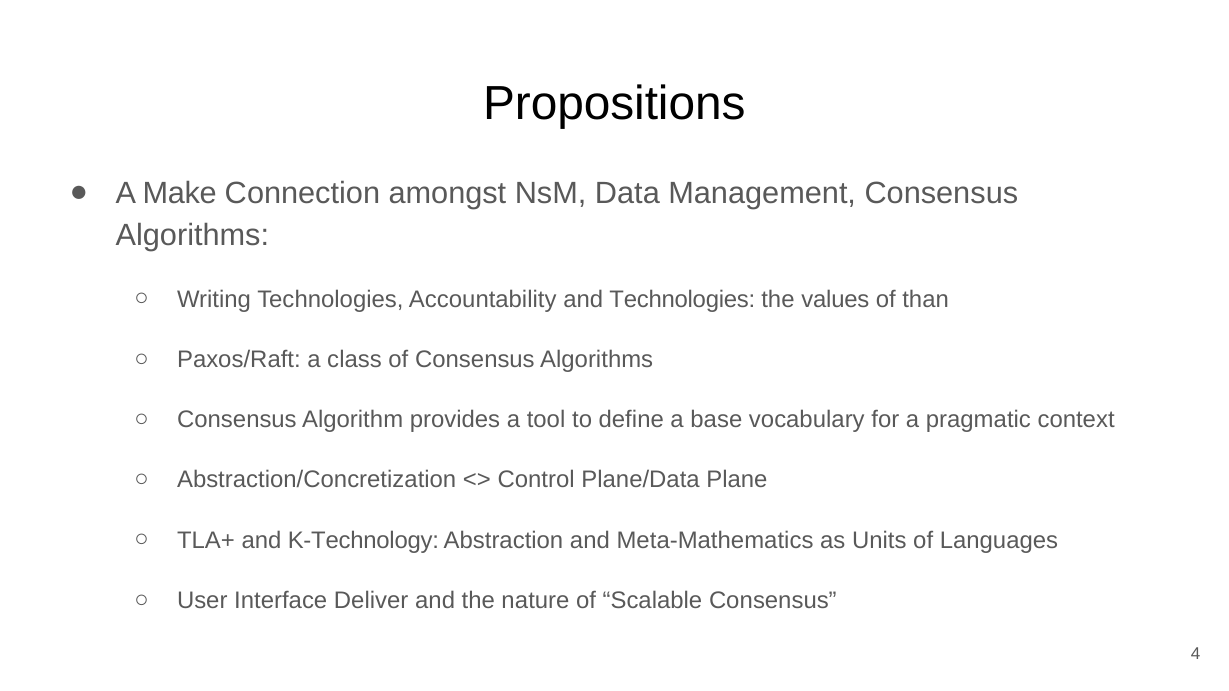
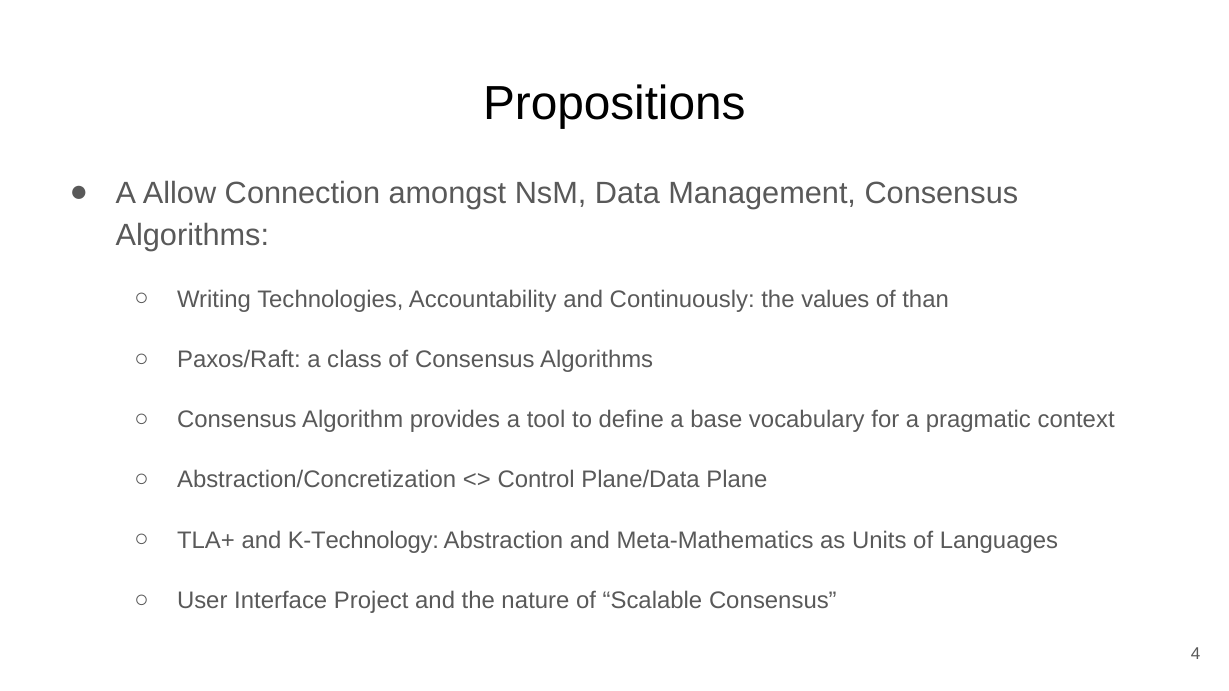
Make: Make -> Allow (180, 193)
and Technologies: Technologies -> Continuously (682, 300)
Deliver: Deliver -> Project (371, 601)
